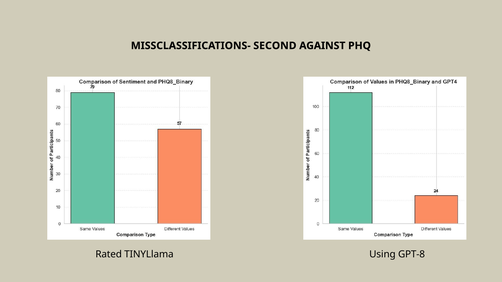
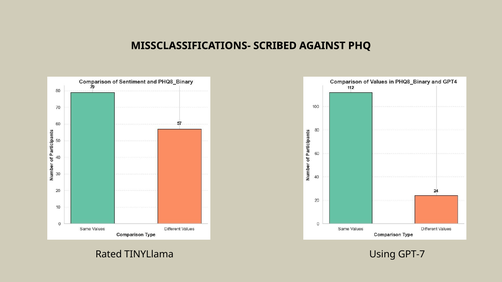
SECOND: SECOND -> SCRIBED (275, 46)
GPT-8: GPT-8 -> GPT-7 (412, 255)
